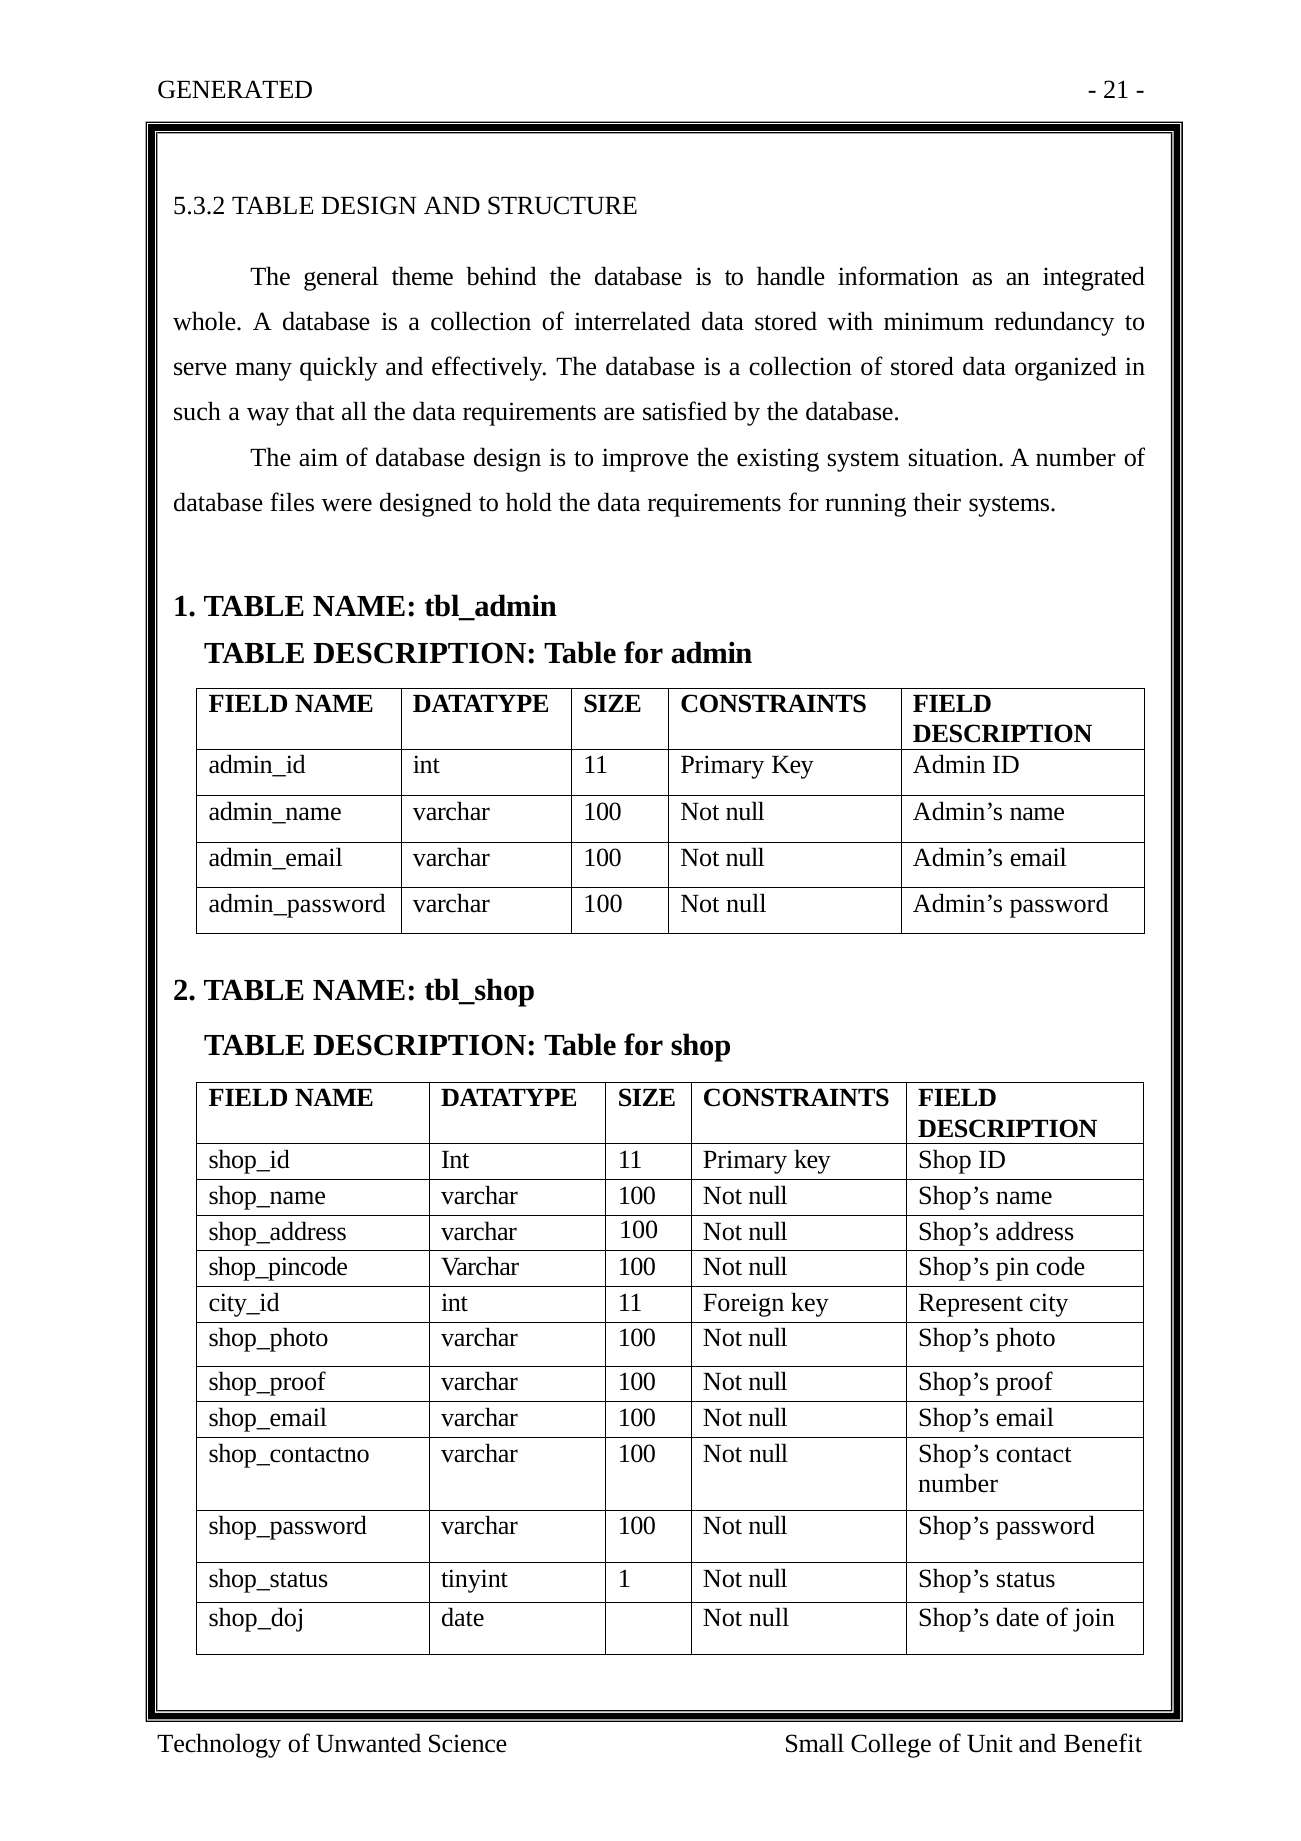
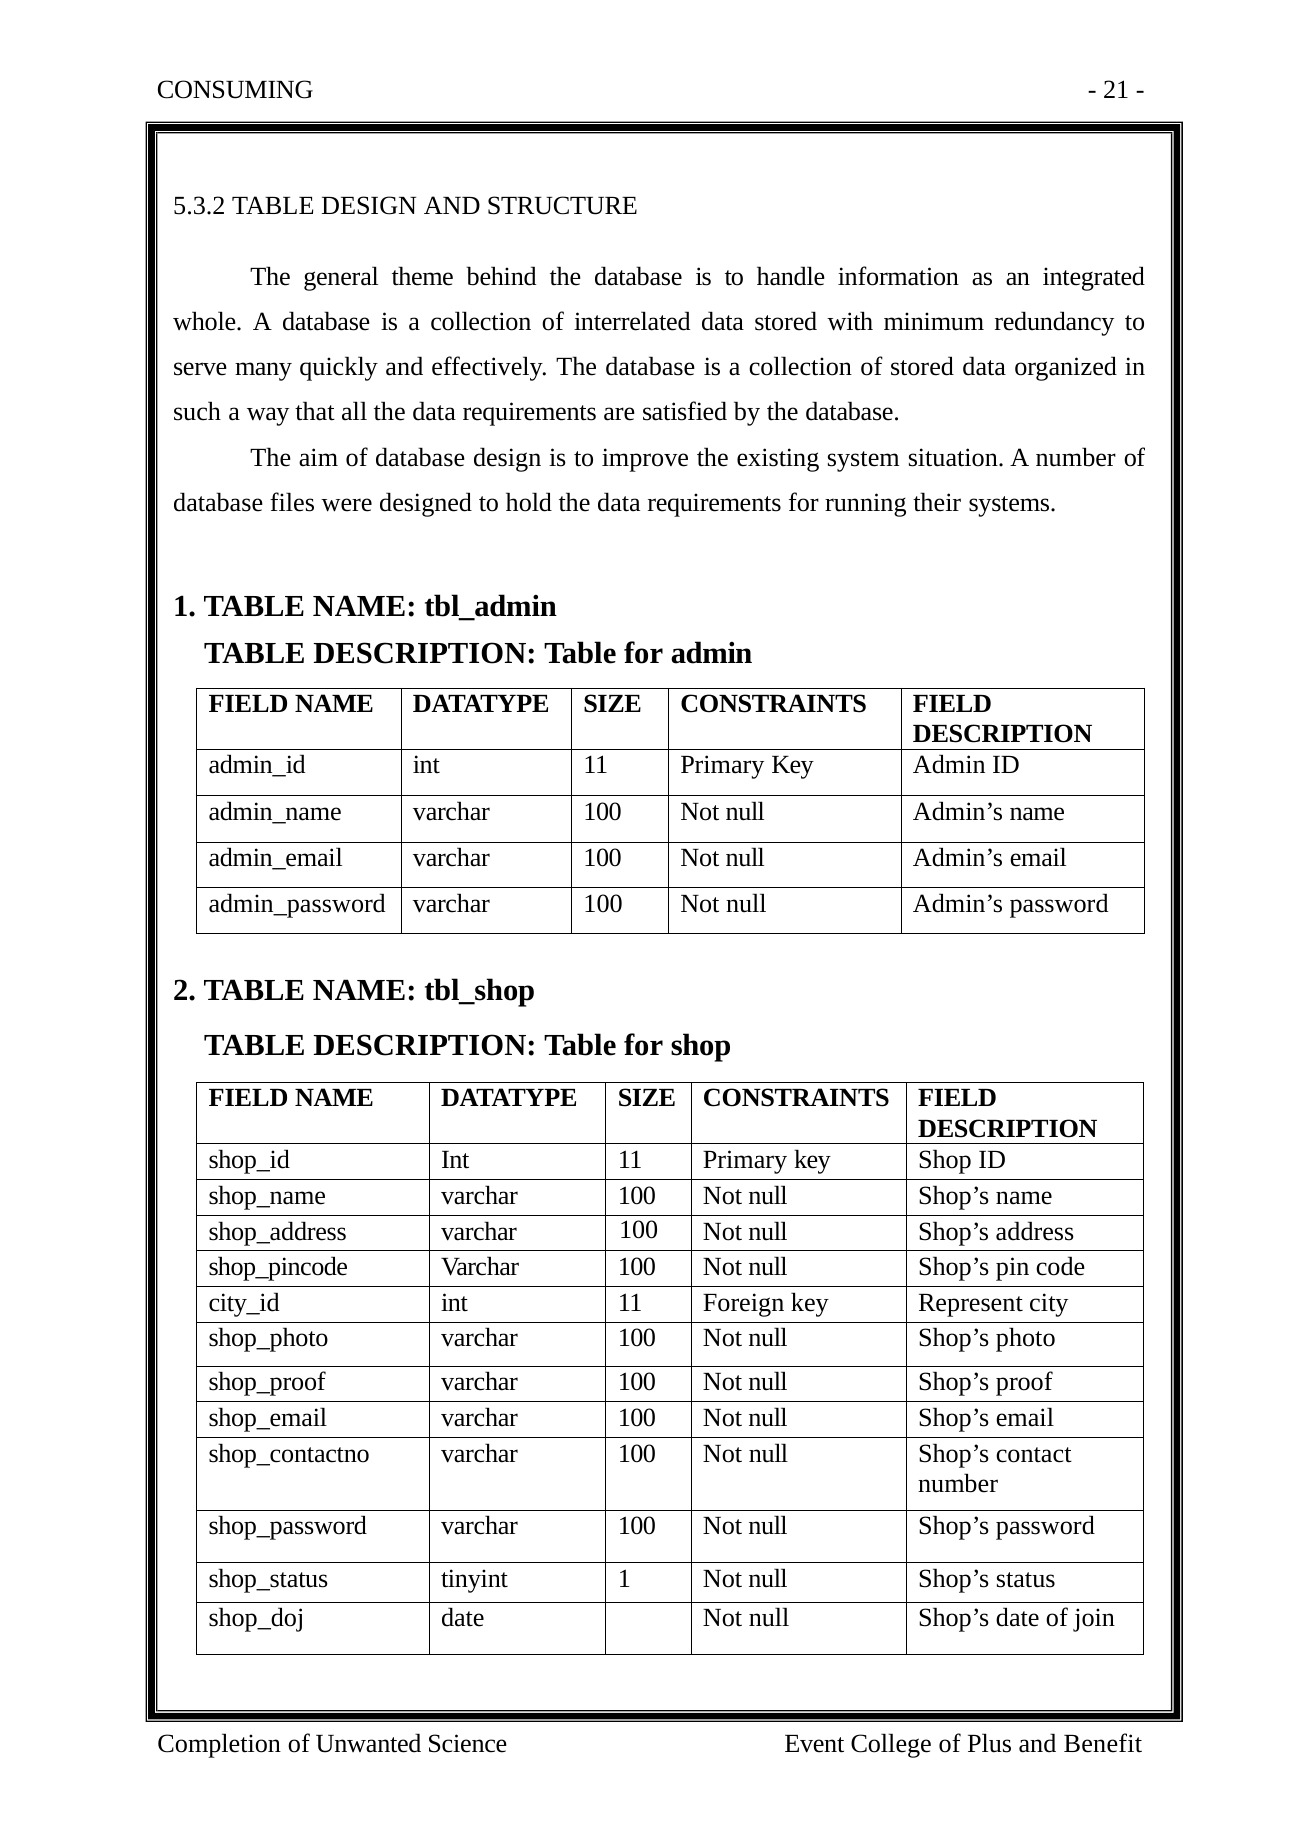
GENERATED: GENERATED -> CONSUMING (235, 90)
Technology: Technology -> Completion (219, 1744)
Small: Small -> Event (814, 1744)
Unit: Unit -> Plus (990, 1744)
